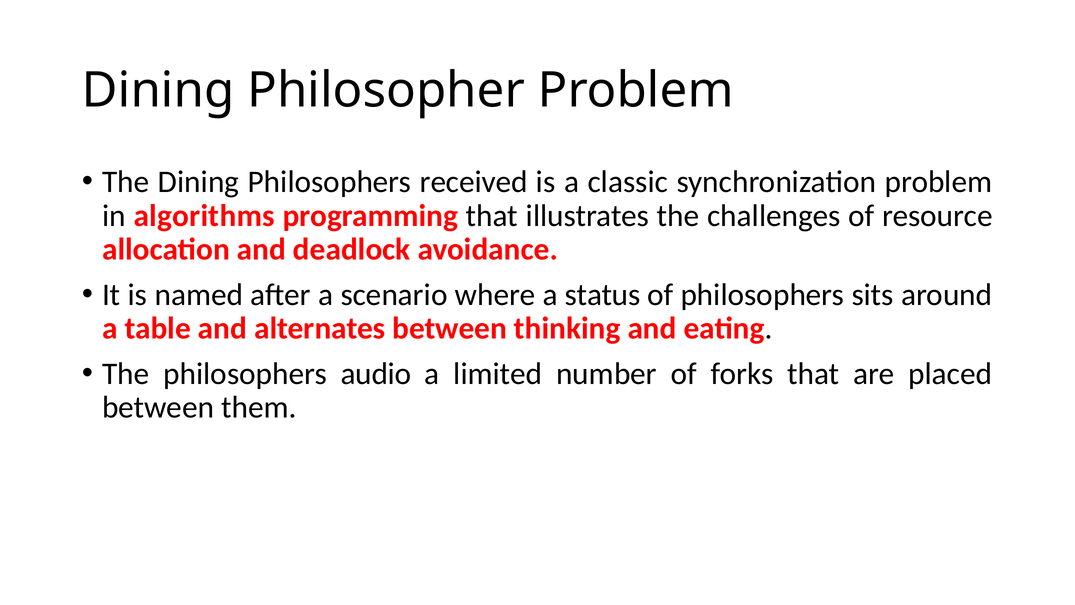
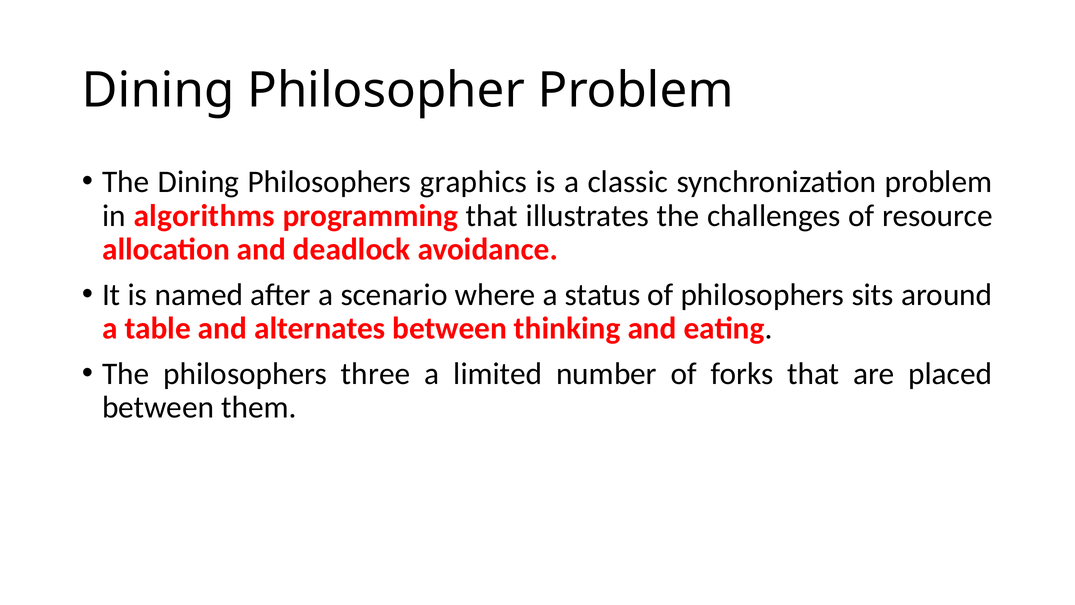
received: received -> graphics (473, 182)
audio: audio -> three (376, 374)
